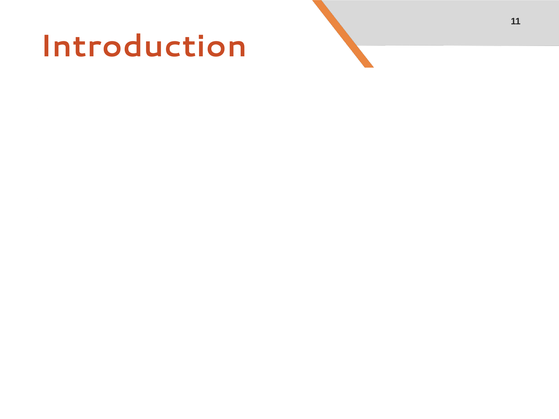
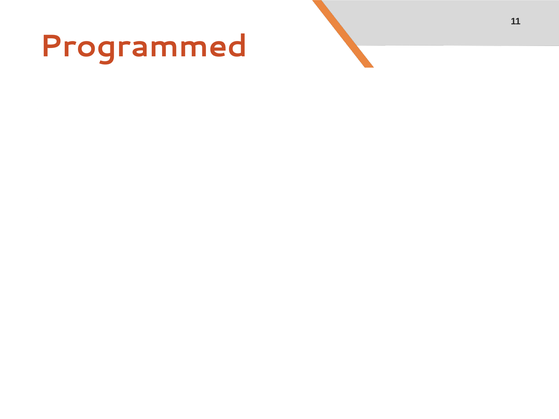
Introduction: Introduction -> Programmed (144, 46)
